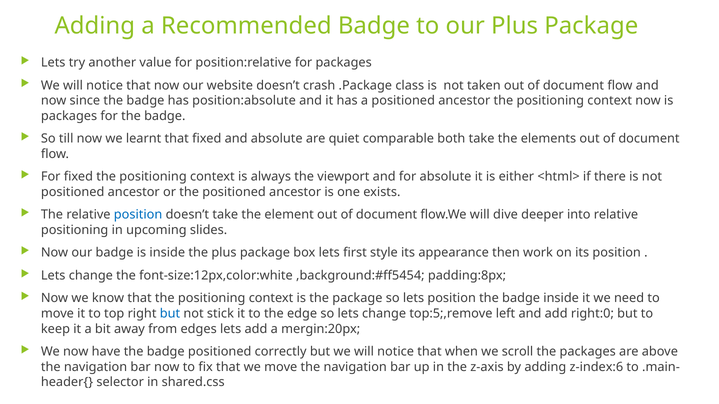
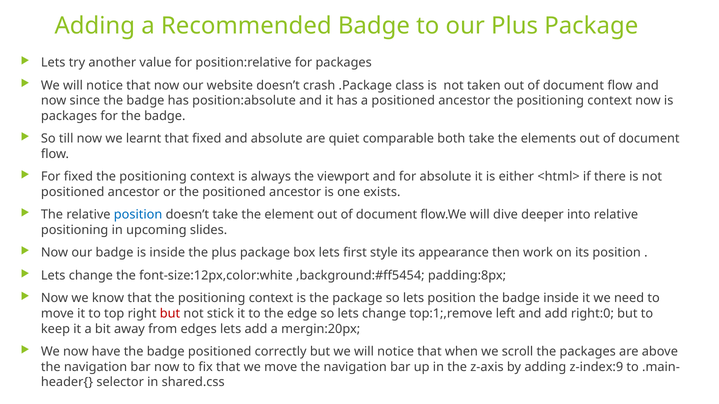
but colour: blue -> red (170, 314)
top:5;,remove: top:5;,remove -> top:1;,remove (451, 314)
z-index:6: z-index:6 -> z-index:9 (596, 367)
